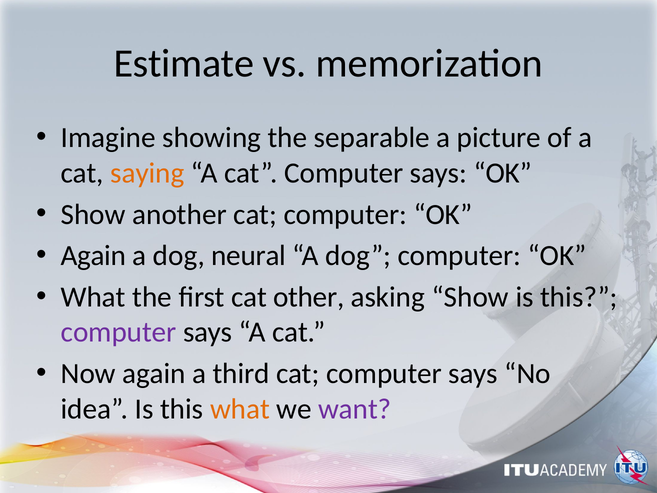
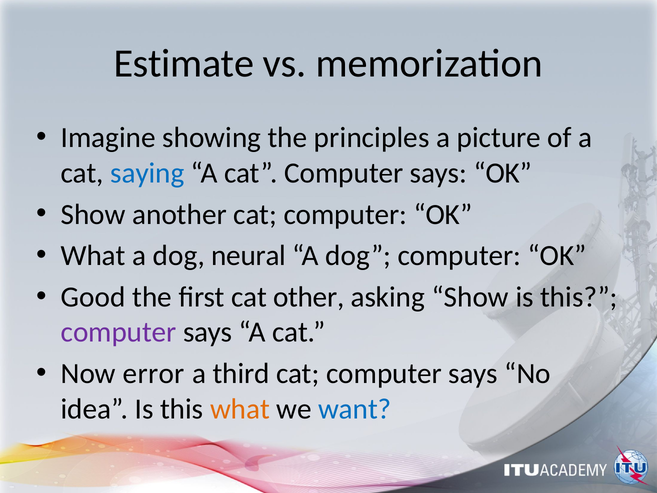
separable: separable -> principles (372, 138)
saying colour: orange -> blue (147, 173)
Again: Again -> What (93, 256)
What: What -> Good (93, 297)
Now again: again -> error (154, 374)
want colour: purple -> blue (355, 409)
